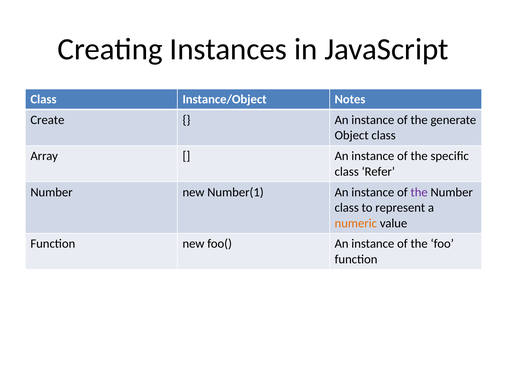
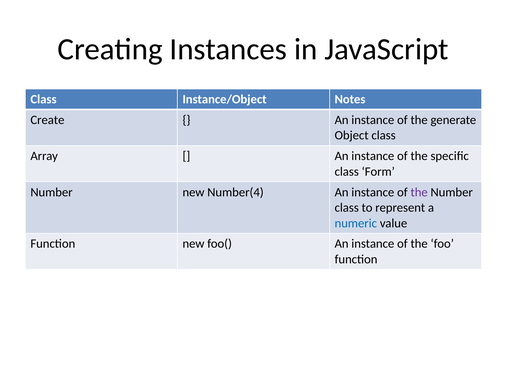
Refer: Refer -> Form (378, 171)
Number(1: Number(1 -> Number(4 (235, 192)
numeric colour: orange -> blue (356, 223)
